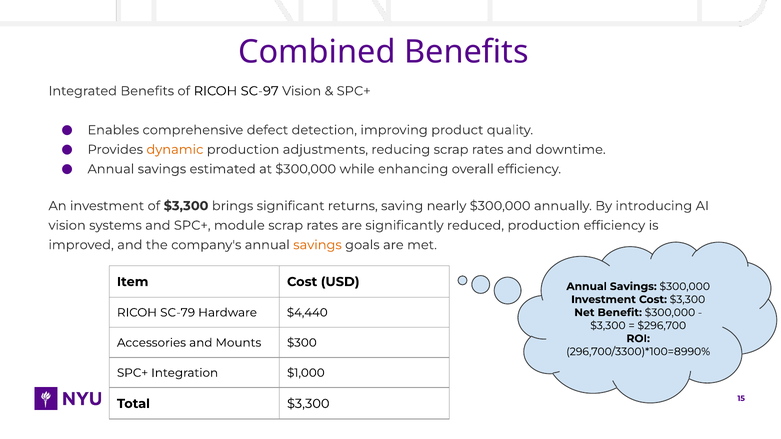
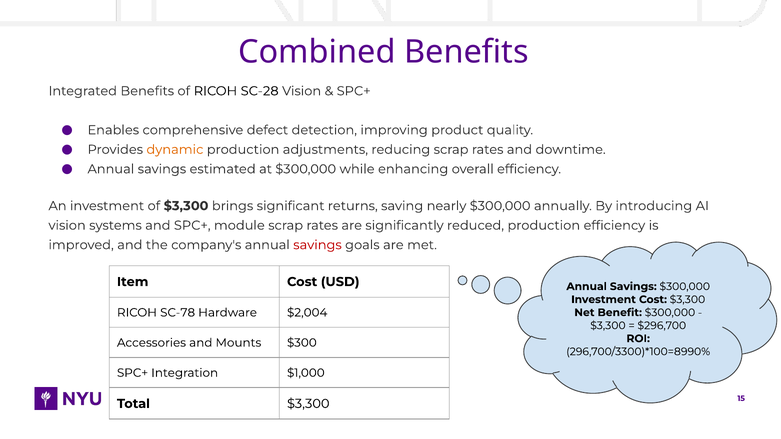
SC-97: SC-97 -> SC-28 (260, 91)
savings colour: orange -> red (317, 245)
SC-79: SC-79 -> SC-78 (178, 313)
$4,440: $4,440 -> $2,004 (307, 313)
